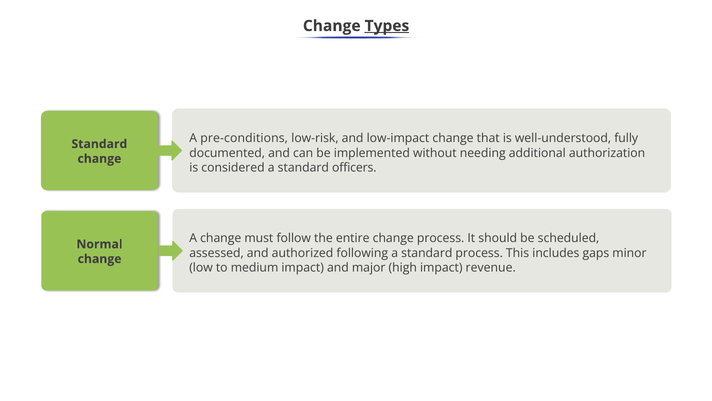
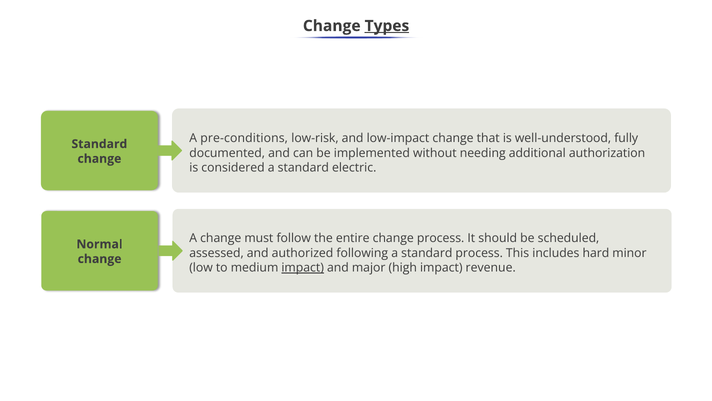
officers: officers -> electric (354, 168)
gaps: gaps -> hard (596, 253)
impact underline: none -> present (303, 267)
